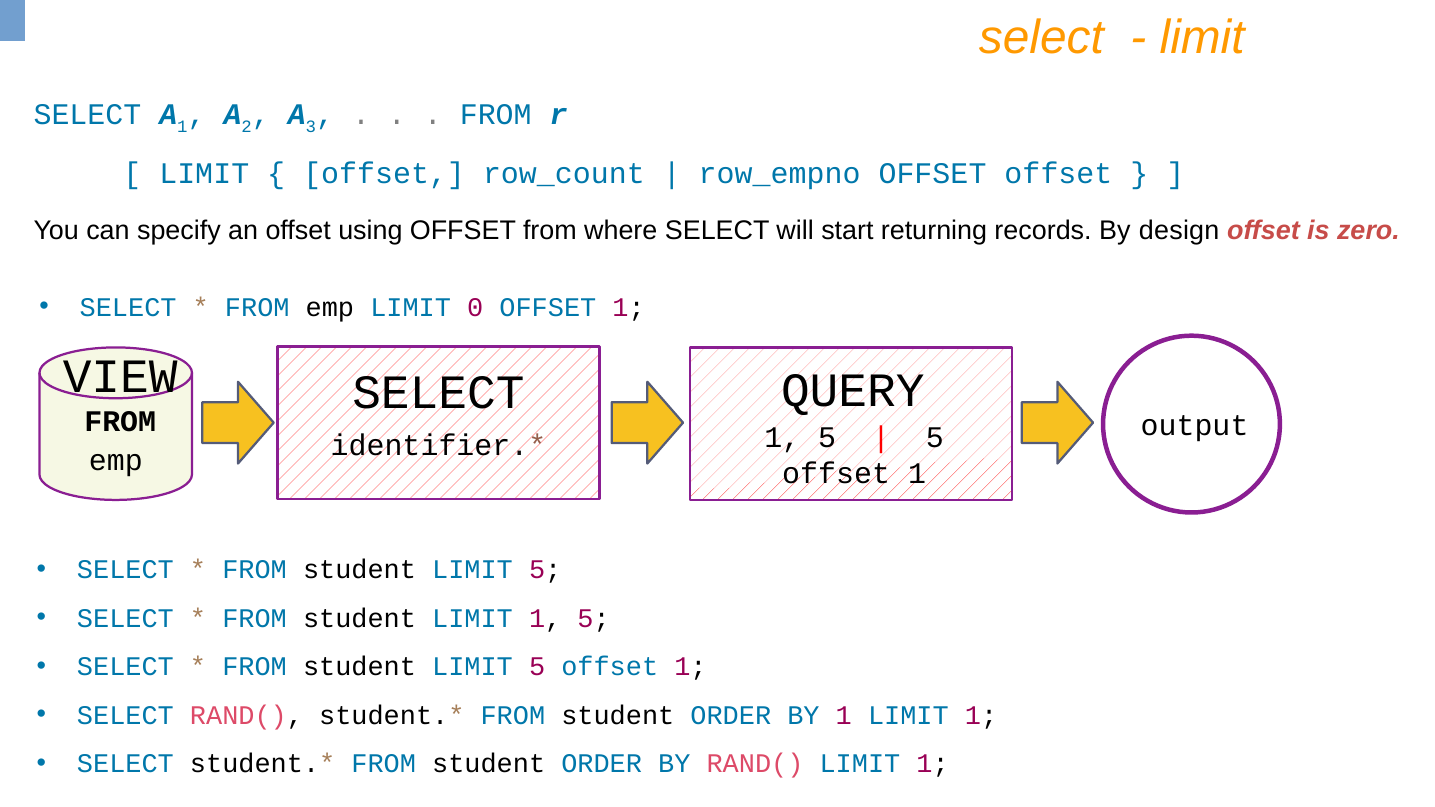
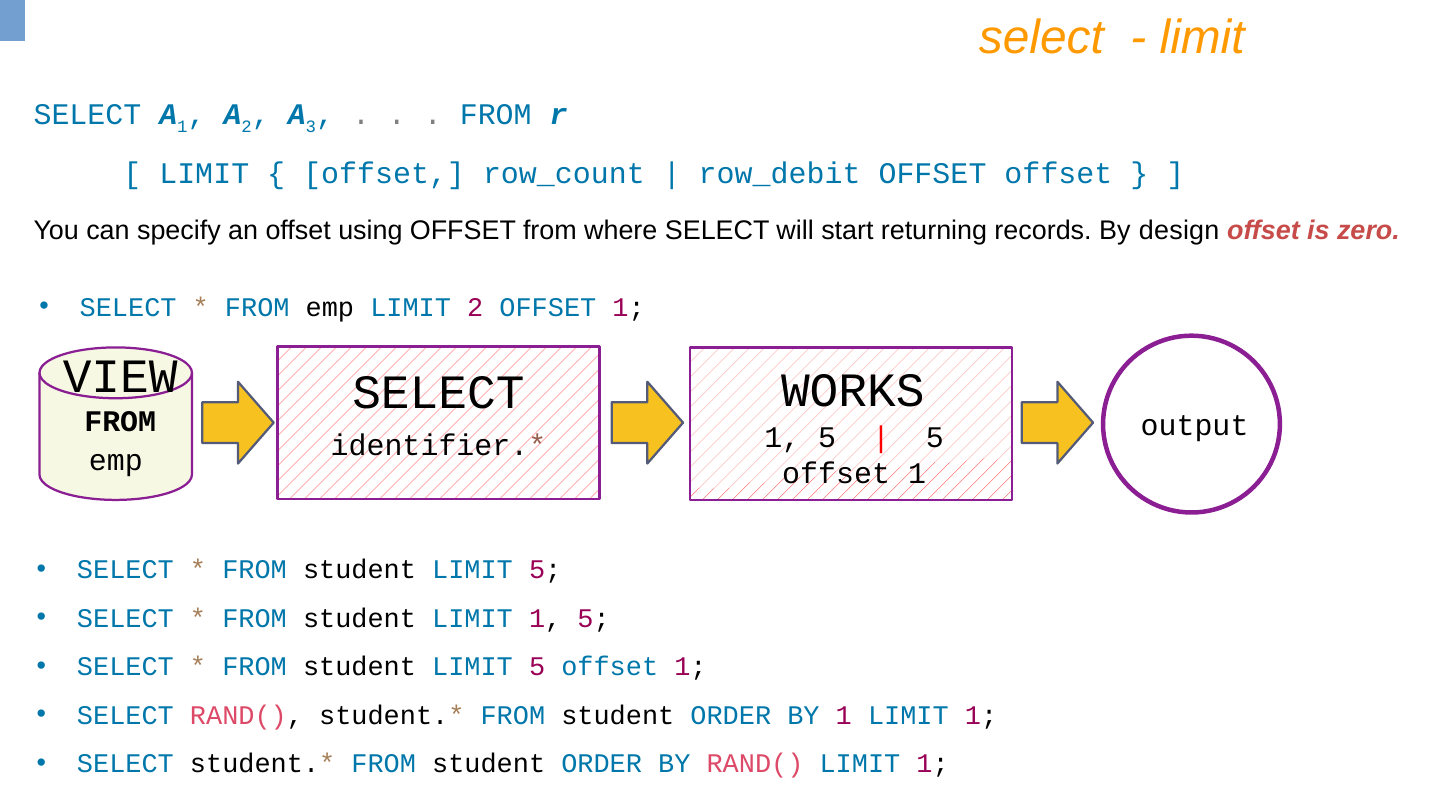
row_empno: row_empno -> row_debit (780, 174)
LIMIT 0: 0 -> 2 (475, 307)
QUERY: QUERY -> WORKS (853, 391)
